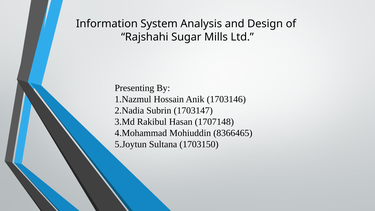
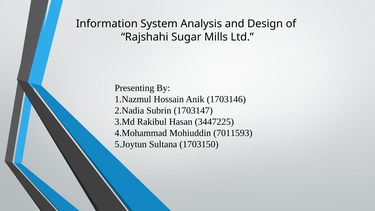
1707148: 1707148 -> 3447225 (214, 122)
8366465: 8366465 -> 7011593 (233, 133)
